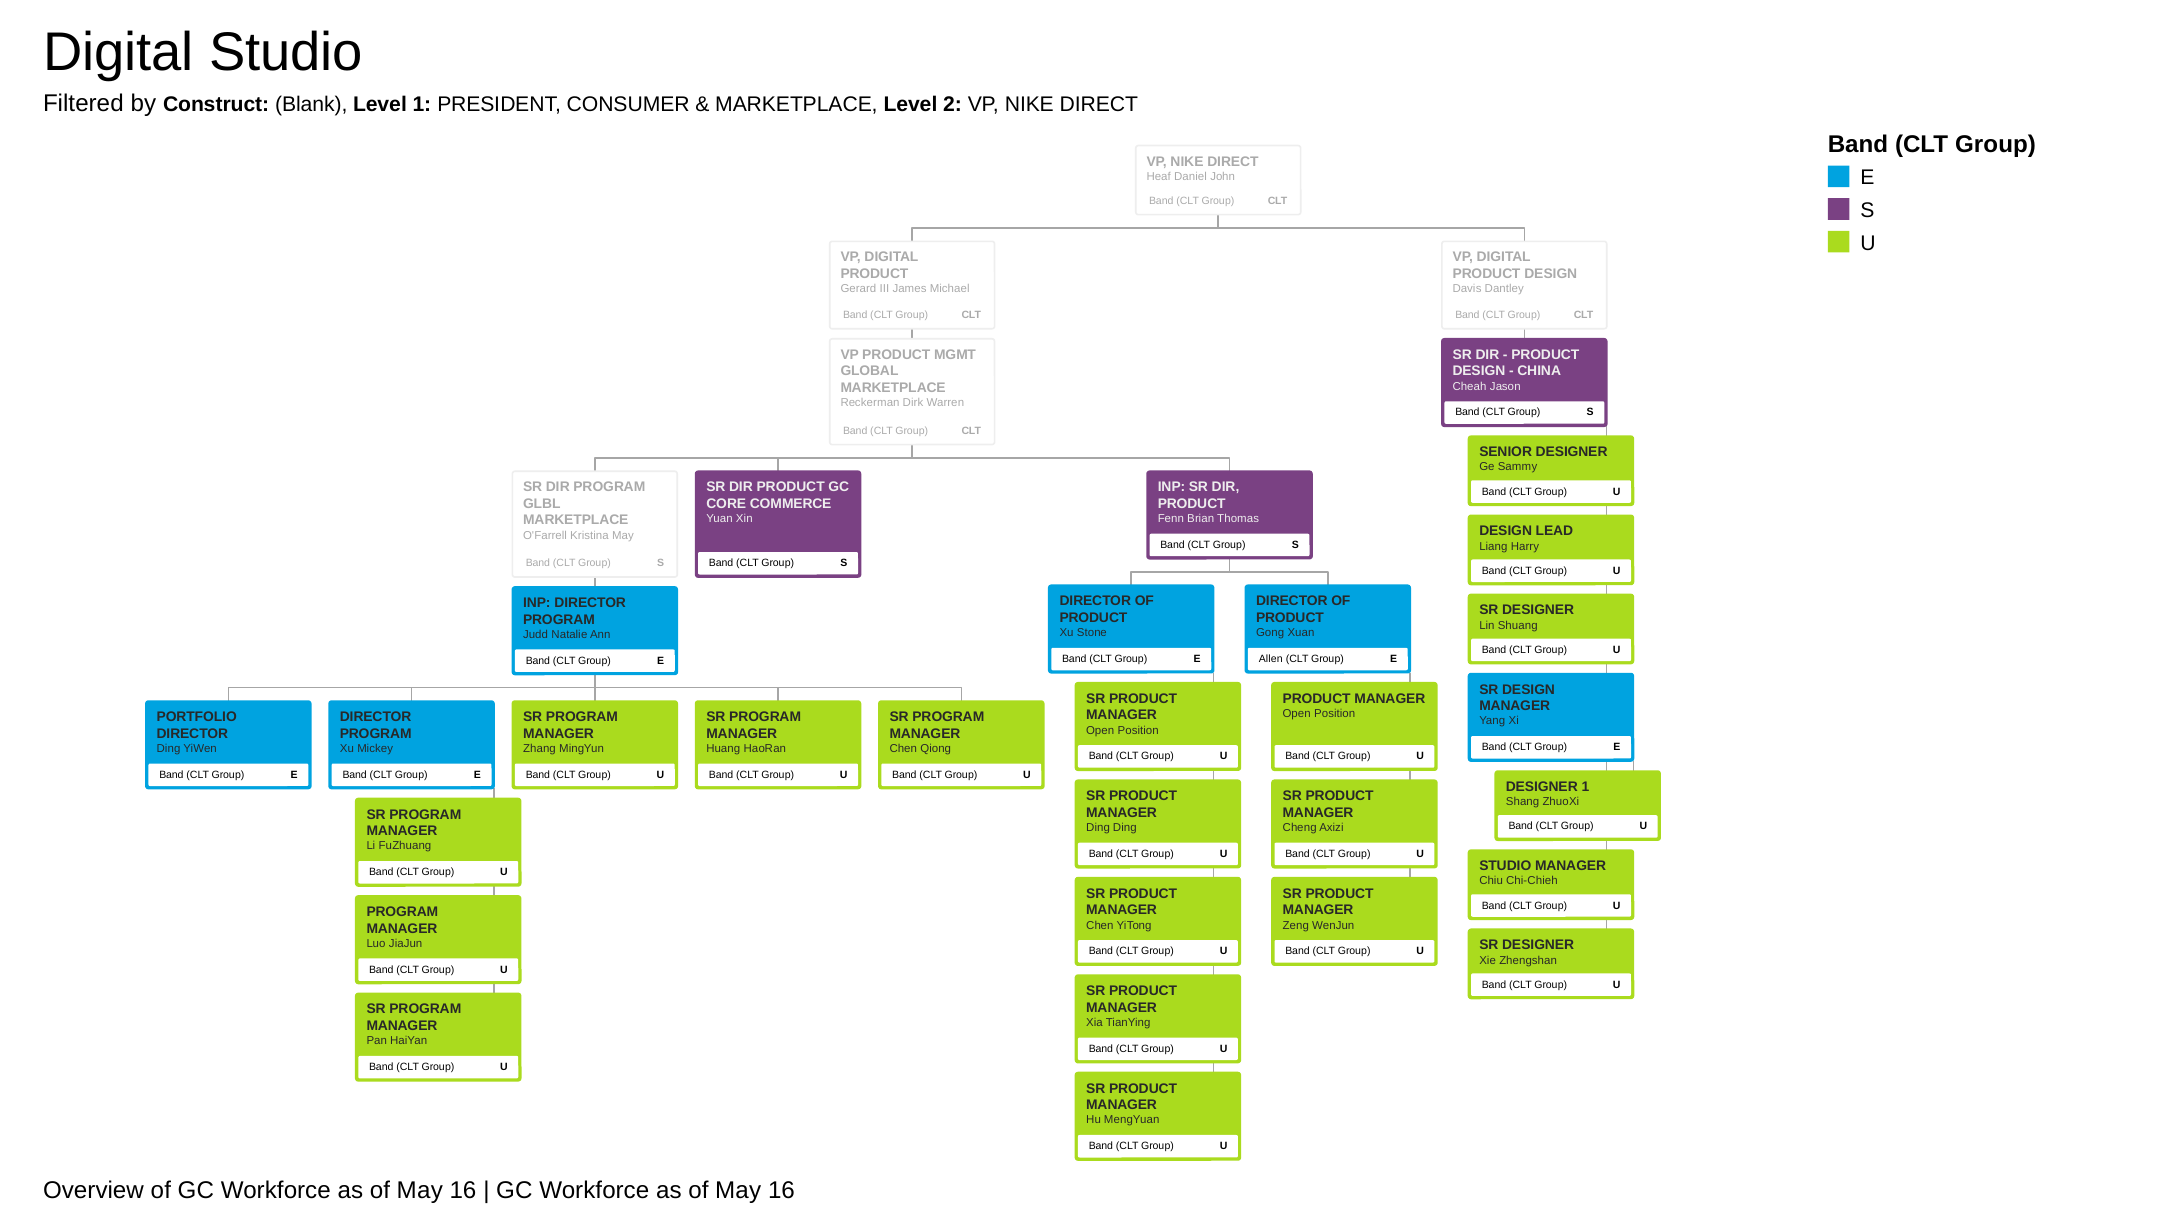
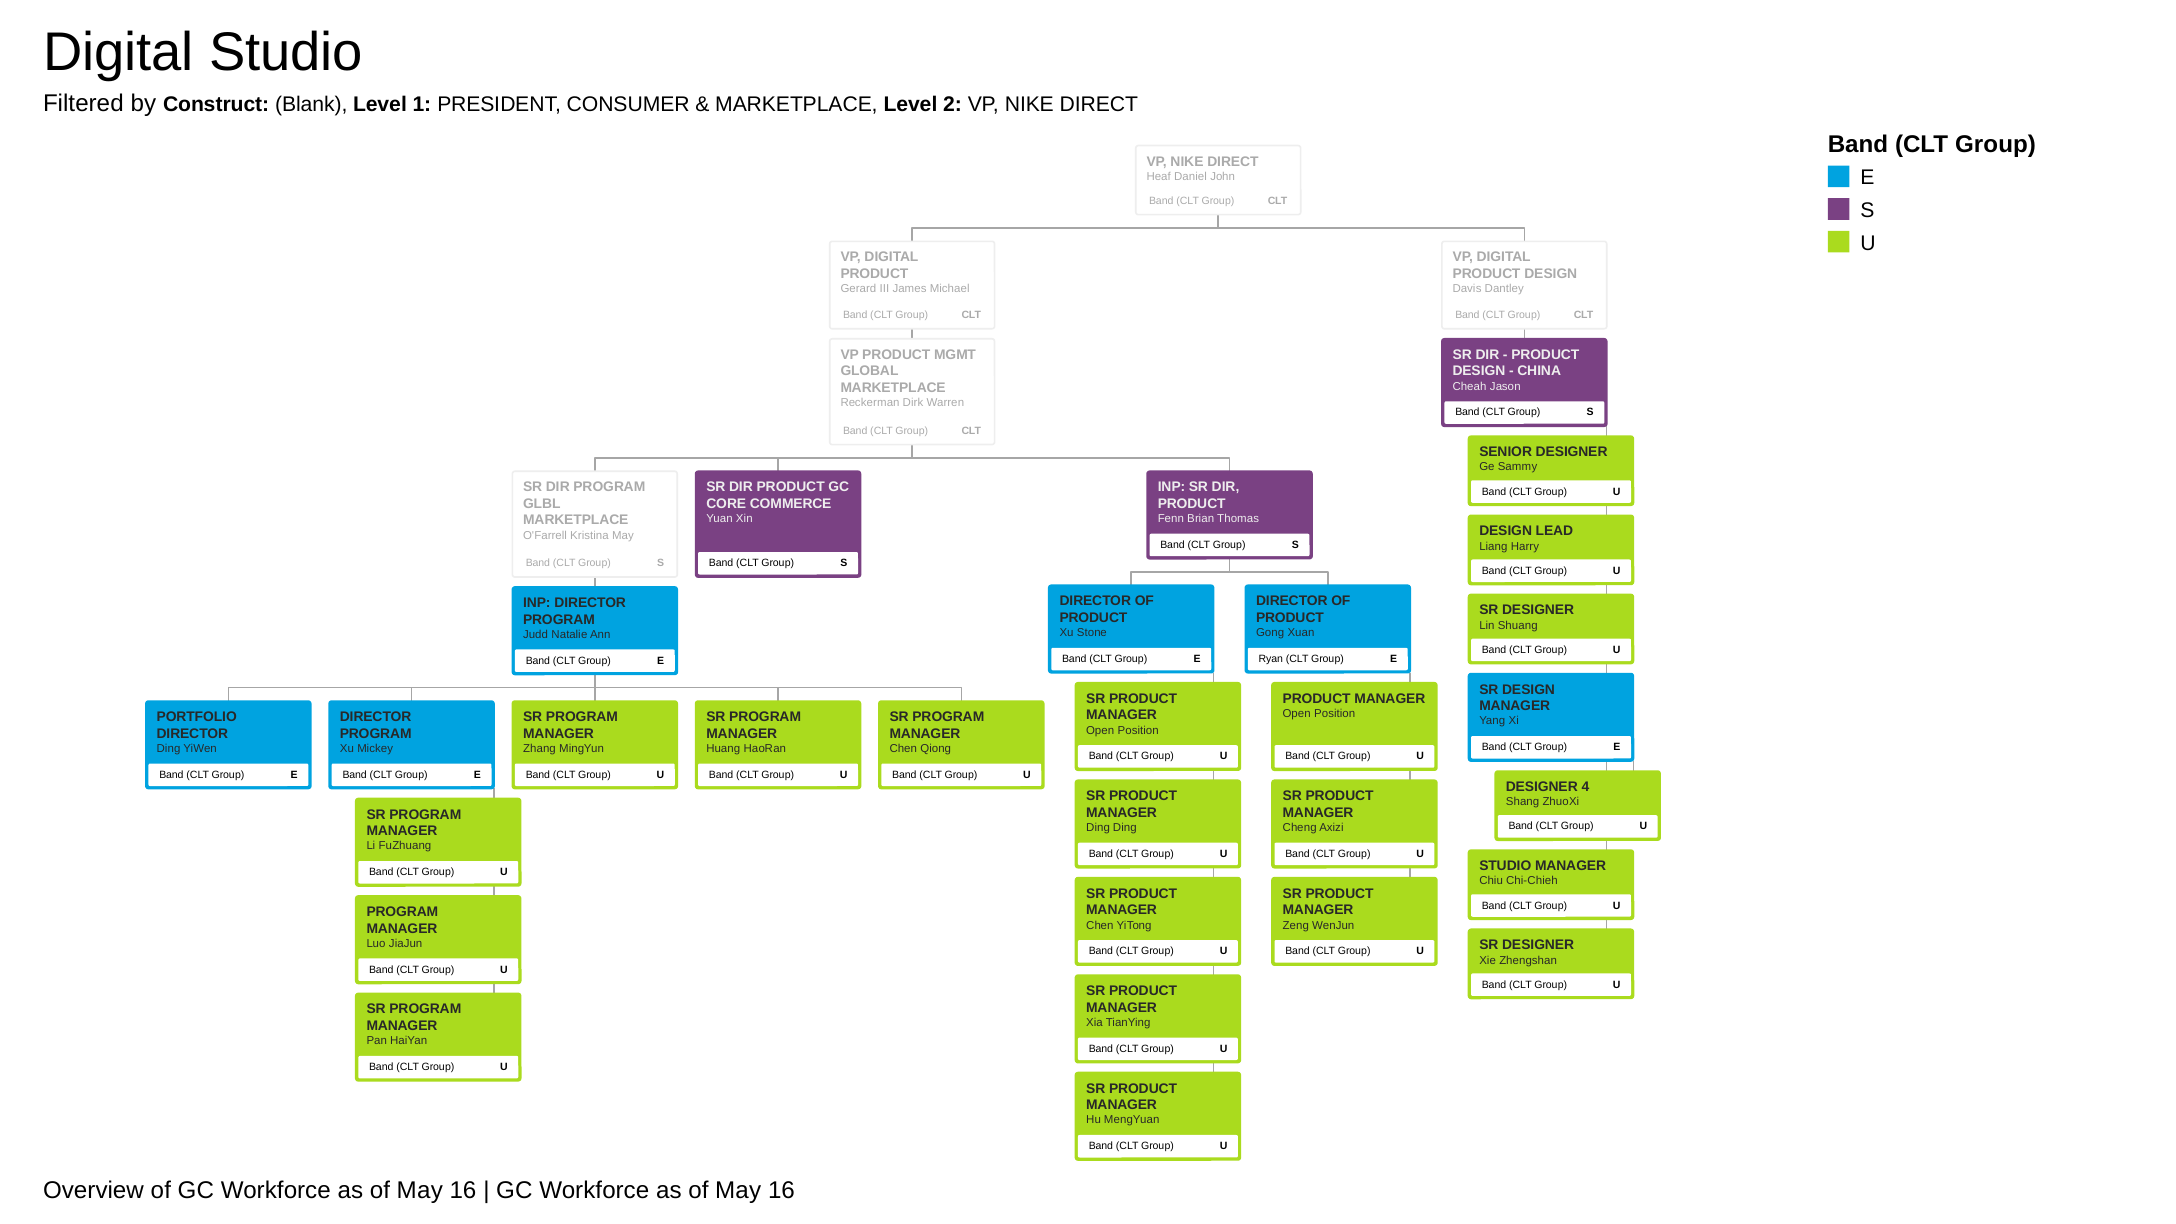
Allen: Allen -> Ryan (1271, 659)
DESIGNER 1: 1 -> 4 (1585, 787)
